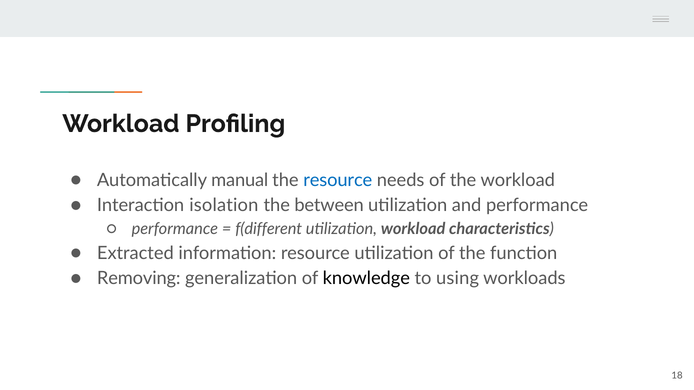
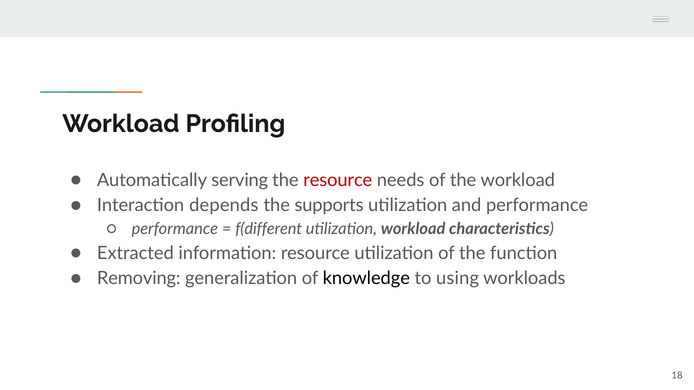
manual: manual -> serving (240, 180)
resource colour: blue -> red (338, 180)
isolation: isolation -> depends (224, 206)
between: between -> supports (329, 206)
